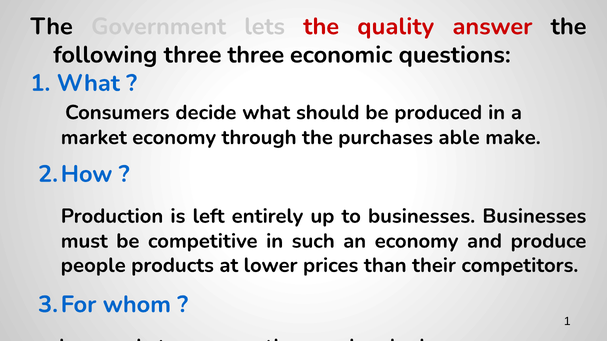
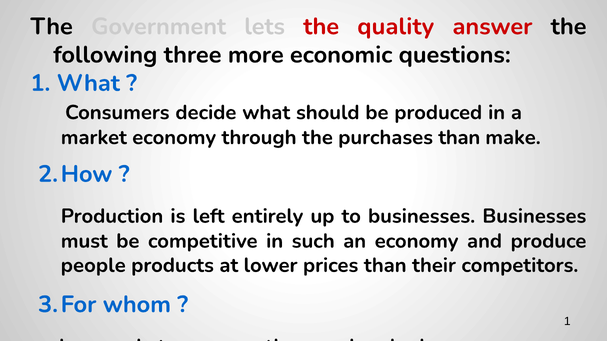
three three: three -> more (256, 55)
purchases able: able -> than (459, 138)
